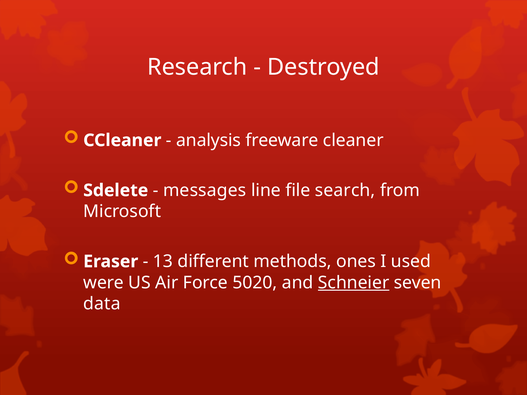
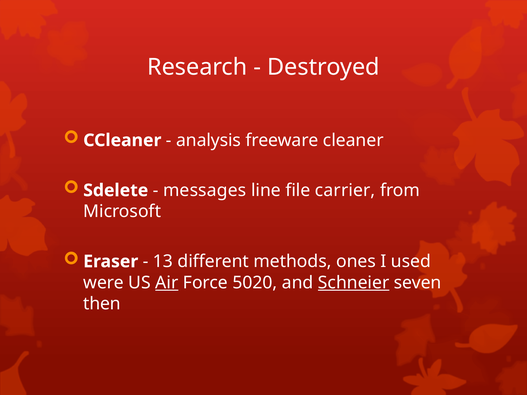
search: search -> carrier (345, 190)
Air underline: none -> present (167, 283)
data: data -> then (102, 304)
